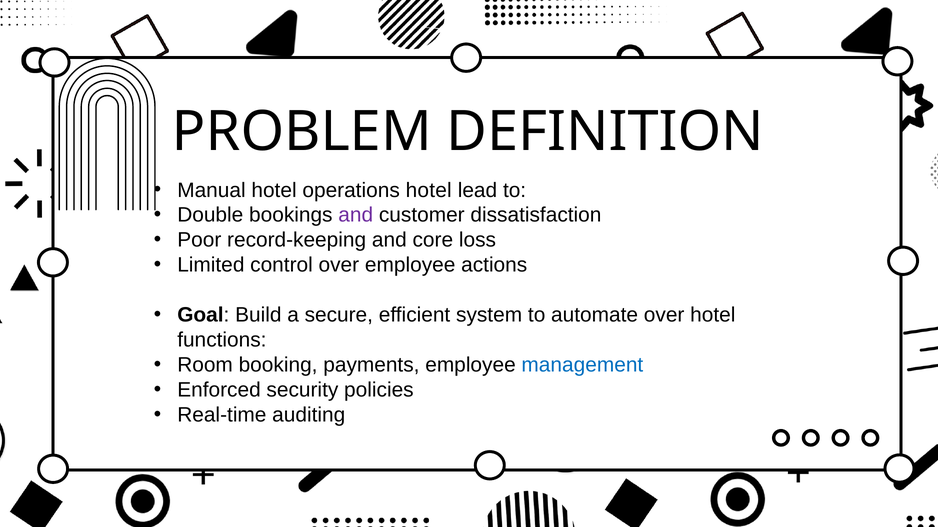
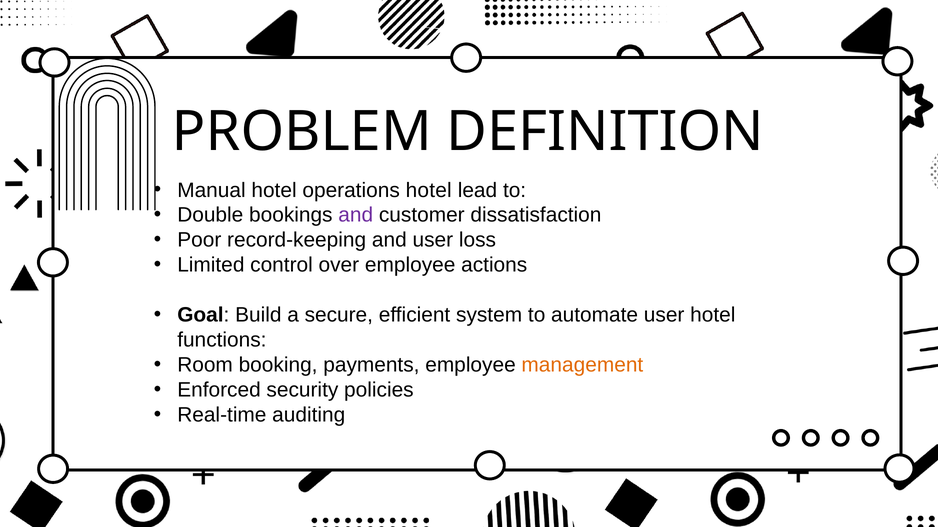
and core: core -> user (433, 240)
automate over: over -> user (664, 315)
management colour: blue -> orange (582, 365)
